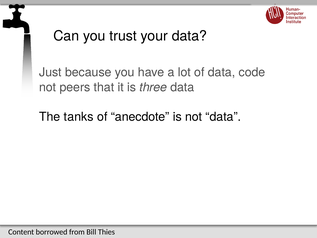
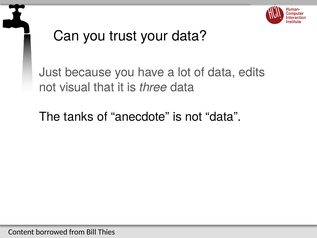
code: code -> edits (252, 72)
peers: peers -> visual (75, 87)
